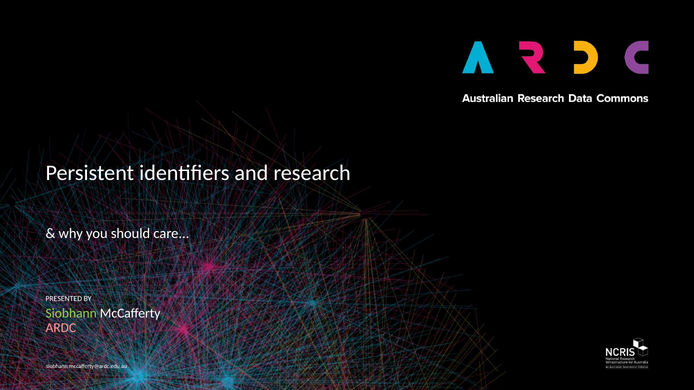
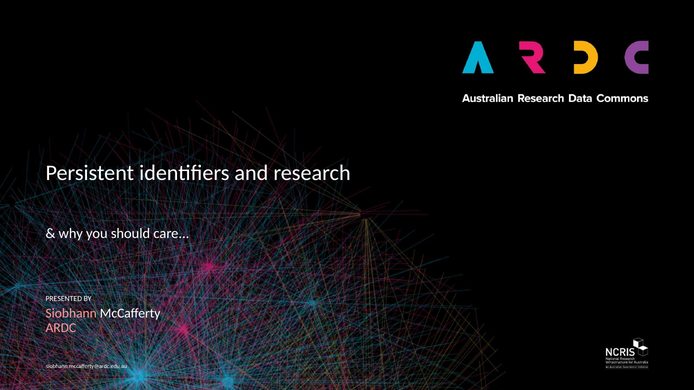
Siobhann colour: light green -> pink (71, 314)
